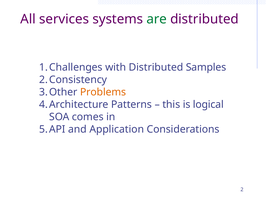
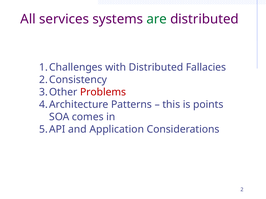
Samples: Samples -> Fallacies (206, 68)
Problems colour: orange -> red (103, 92)
logical: logical -> points (208, 105)
